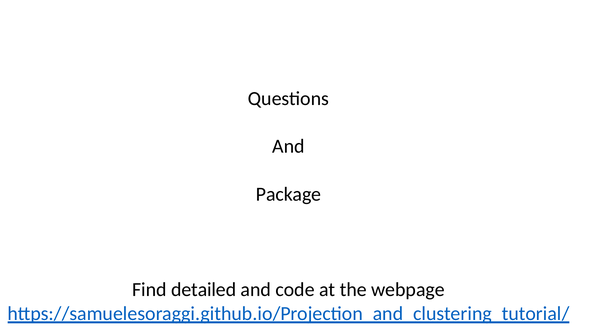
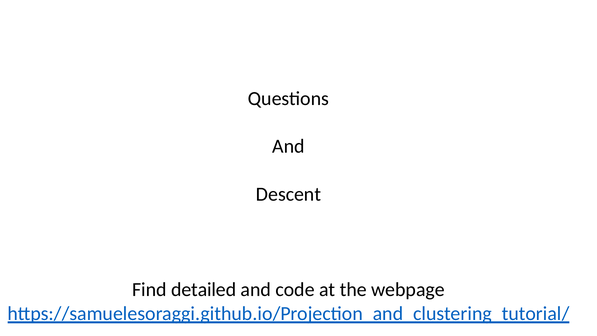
Package: Package -> Descent (289, 194)
